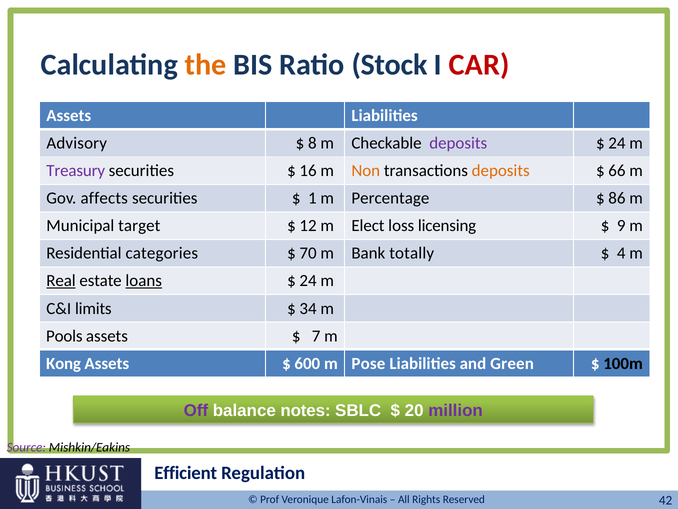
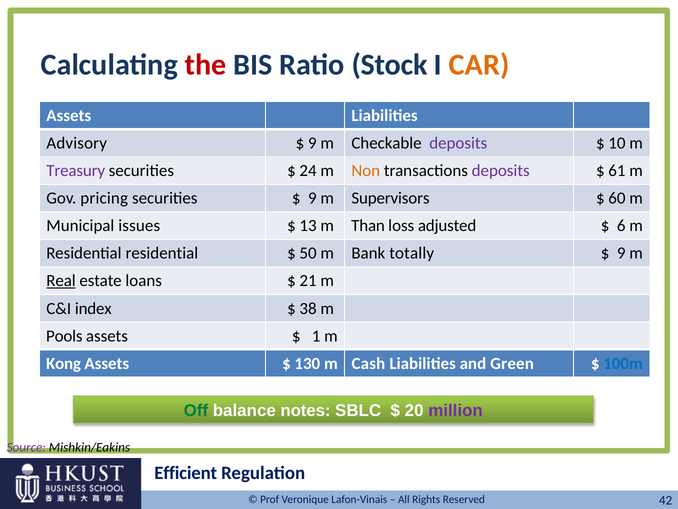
the colour: orange -> red (206, 65)
CAR colour: red -> orange (479, 65)
8: 8 -> 9 (312, 143)
24: 24 -> 10 (617, 143)
16: 16 -> 24 (308, 171)
deposits colour: orange -> purple (501, 171)
66: 66 -> 61 (617, 171)
affects: affects -> pricing (104, 198)
1: 1 -> 9 (312, 198)
Percentage: Percentage -> Supervisors (390, 198)
86: 86 -> 60 (617, 198)
target: target -> issues (139, 226)
12: 12 -> 13 (308, 226)
Elect: Elect -> Than (368, 226)
licensing: licensing -> adjusted (447, 226)
9: 9 -> 6 (621, 226)
Residential categories: categories -> residential (162, 253)
70: 70 -> 50 (308, 253)
4: 4 -> 9 (621, 253)
loans underline: present -> none (144, 281)
24: 24 -> 21 (308, 281)
limits: limits -> index (93, 308)
34: 34 -> 38 (308, 308)
7: 7 -> 1 (316, 336)
600: 600 -> 130 (307, 363)
Pose: Pose -> Cash (368, 363)
100m colour: black -> blue (623, 363)
Off colour: purple -> green (196, 410)
